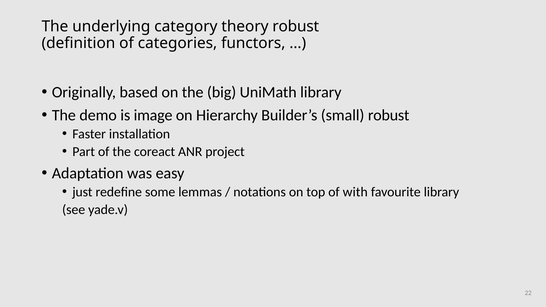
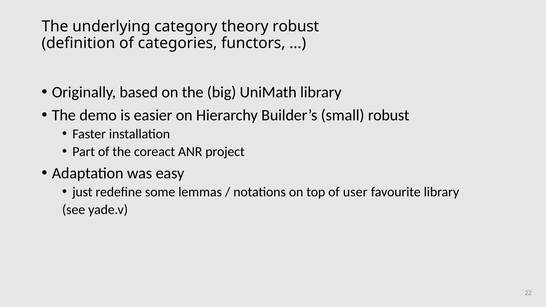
image: image -> easier (153, 115)
with: with -> user (355, 192)
